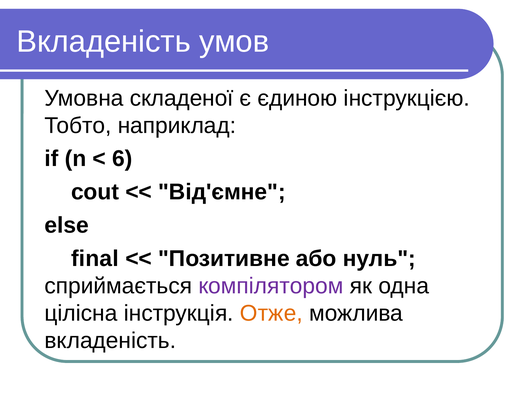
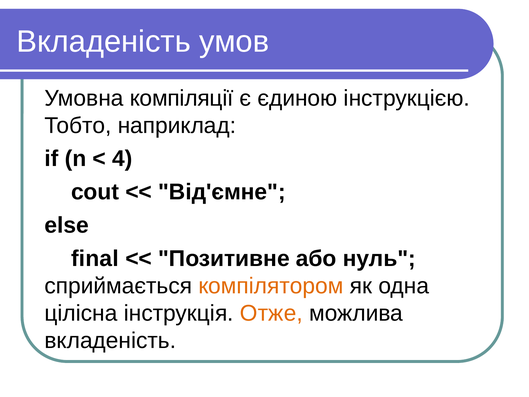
складеної: складеної -> компіляції (182, 98)
6: 6 -> 4 (122, 159)
компілятором colour: purple -> orange (271, 286)
